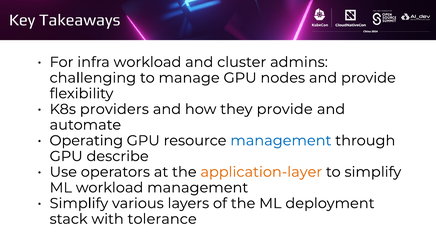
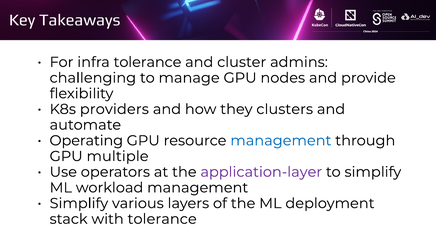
infra workload: workload -> tolerance (148, 62)
they provide: provide -> clusters (285, 109)
describe: describe -> multiple (118, 156)
application-layer colour: orange -> purple (261, 172)
